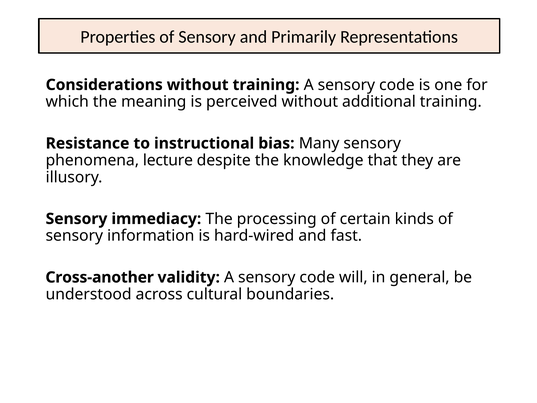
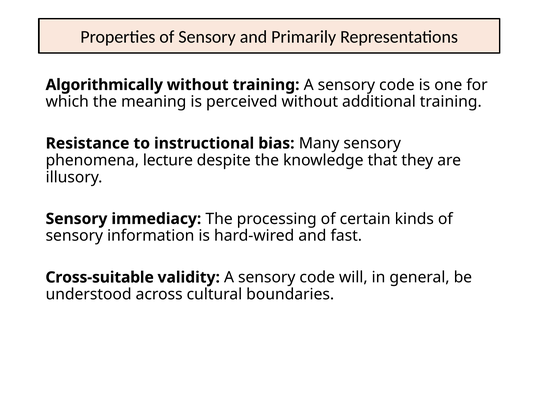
Considerations: Considerations -> Algorithmically (104, 85)
Cross-another: Cross-another -> Cross-suitable (100, 277)
